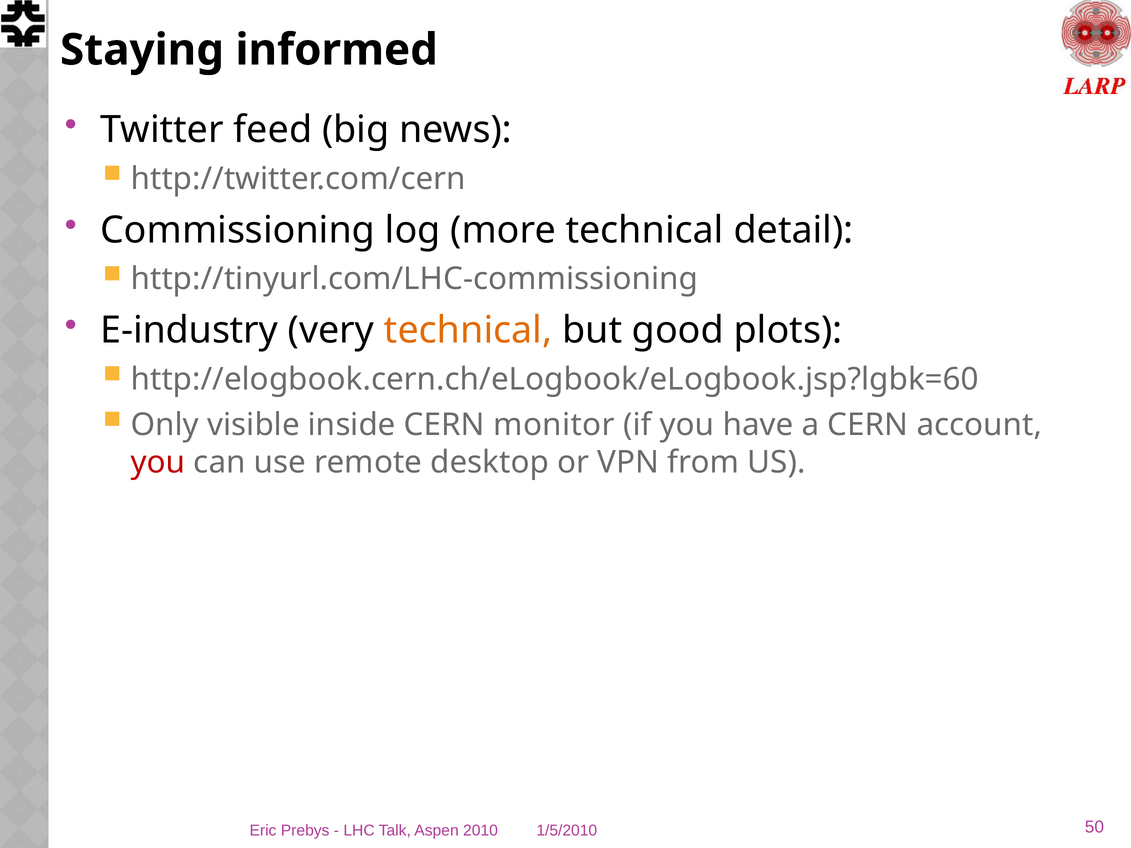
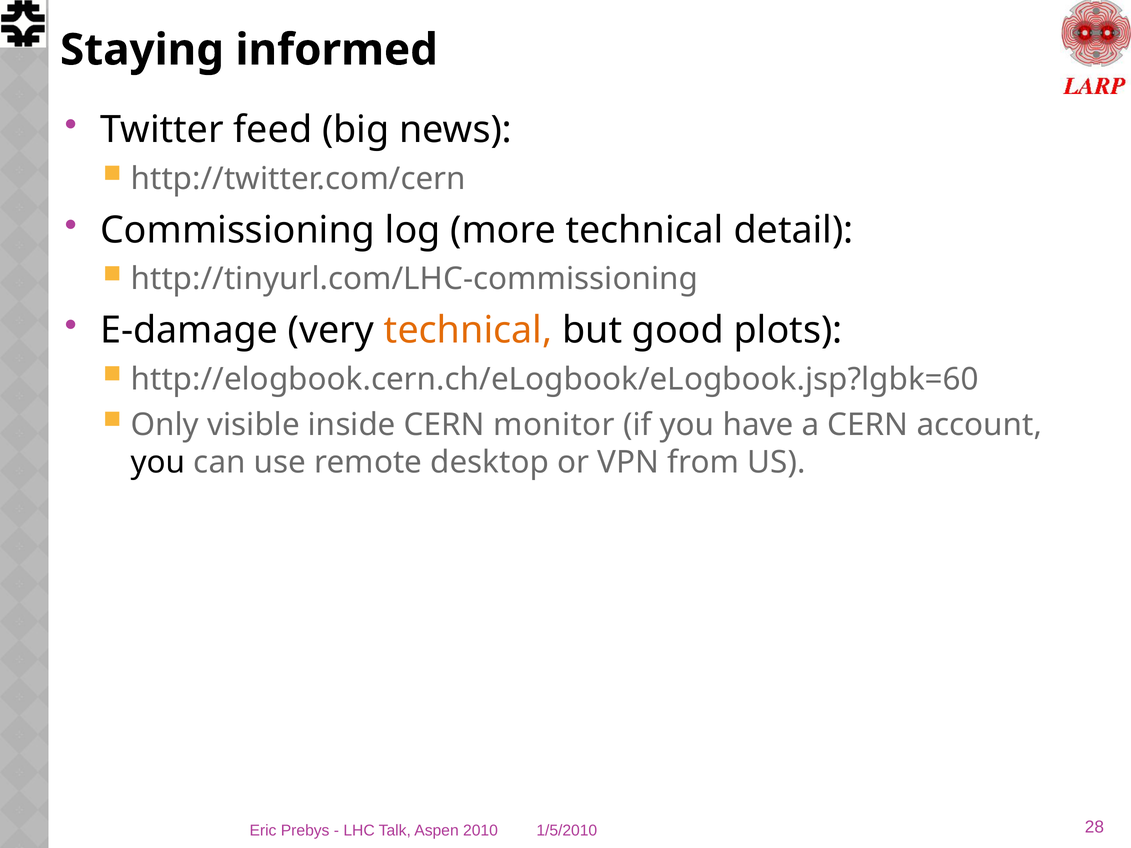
E-industry: E-industry -> E-damage (189, 330)
you colour: red -> black (158, 463)
50: 50 -> 28 (1094, 827)
